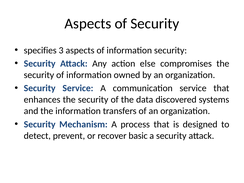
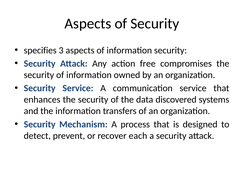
else: else -> free (148, 64)
basic: basic -> each (138, 136)
